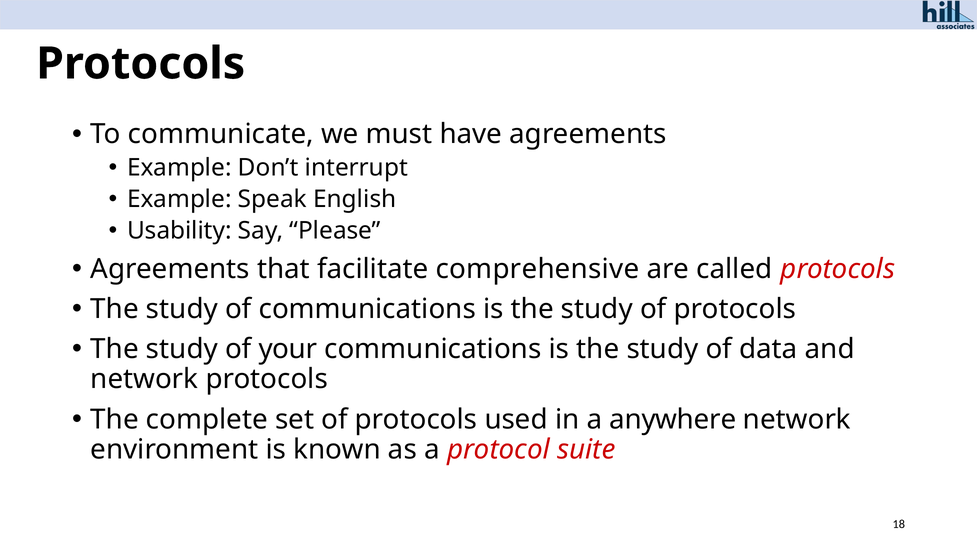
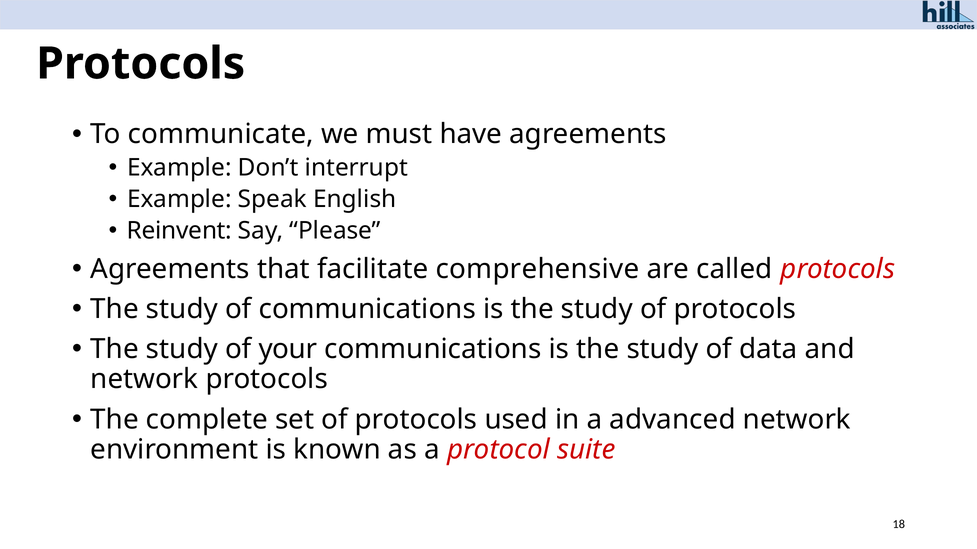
Usability: Usability -> Reinvent (179, 231)
anywhere: anywhere -> advanced (673, 420)
